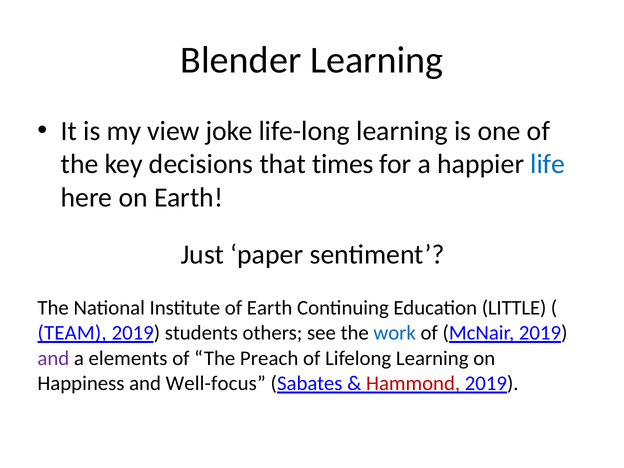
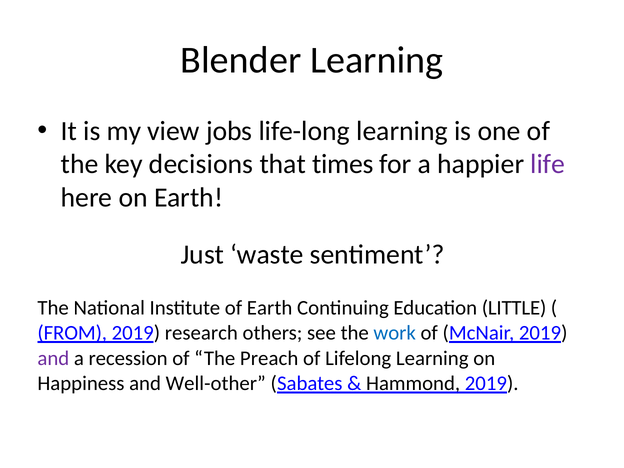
joke: joke -> jobs (229, 131)
life colour: blue -> purple (548, 164)
paper: paper -> waste (267, 255)
TEAM: TEAM -> FROM (72, 333)
students: students -> research (201, 333)
elements: elements -> recession (128, 358)
Well-focus: Well-focus -> Well-other (216, 383)
Hammond colour: red -> black (413, 383)
